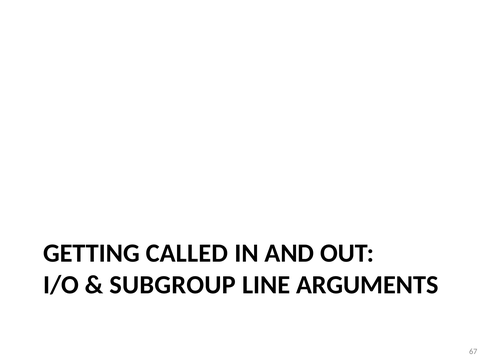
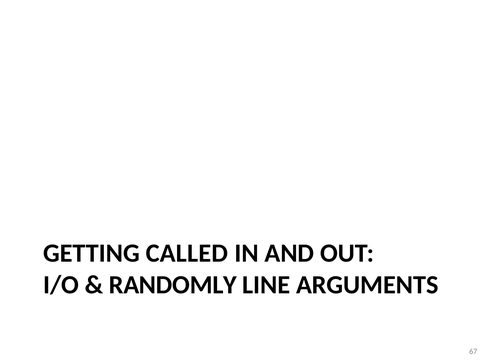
SUBGROUP: SUBGROUP -> RANDOMLY (173, 285)
